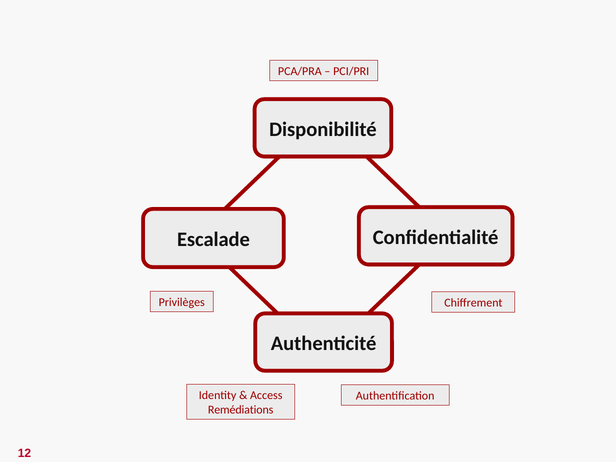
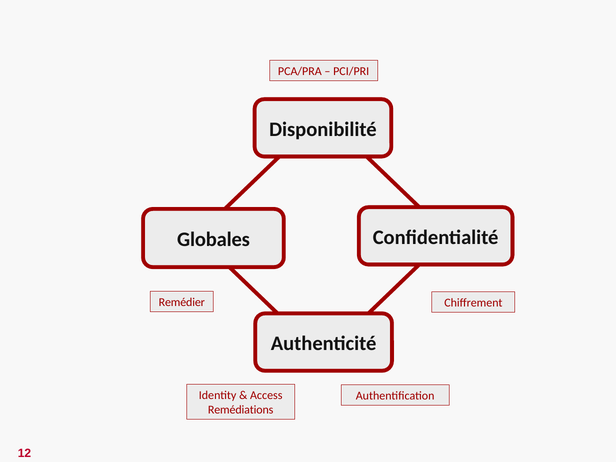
Escalade: Escalade -> Globales (213, 239)
Privilèges: Privilèges -> Remédier (182, 302)
